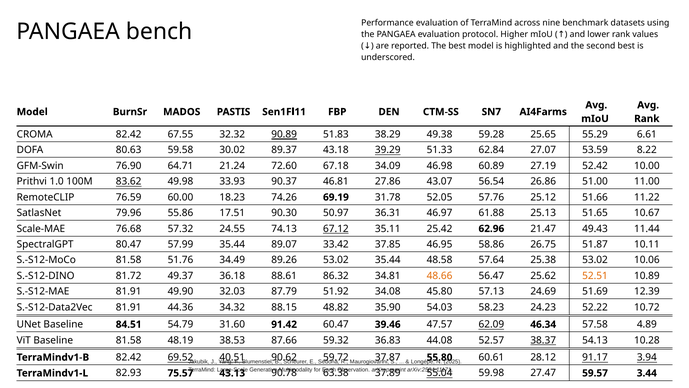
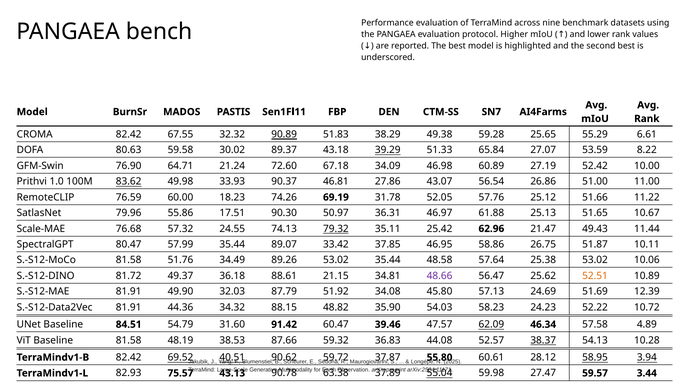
62.84: 62.84 -> 65.84 (491, 150)
67.12: 67.12 -> 79.32 (336, 228)
86.32: 86.32 -> 21.15 (336, 275)
48.66 colour: orange -> purple (440, 275)
91.17: 91.17 -> 58.95 (595, 357)
